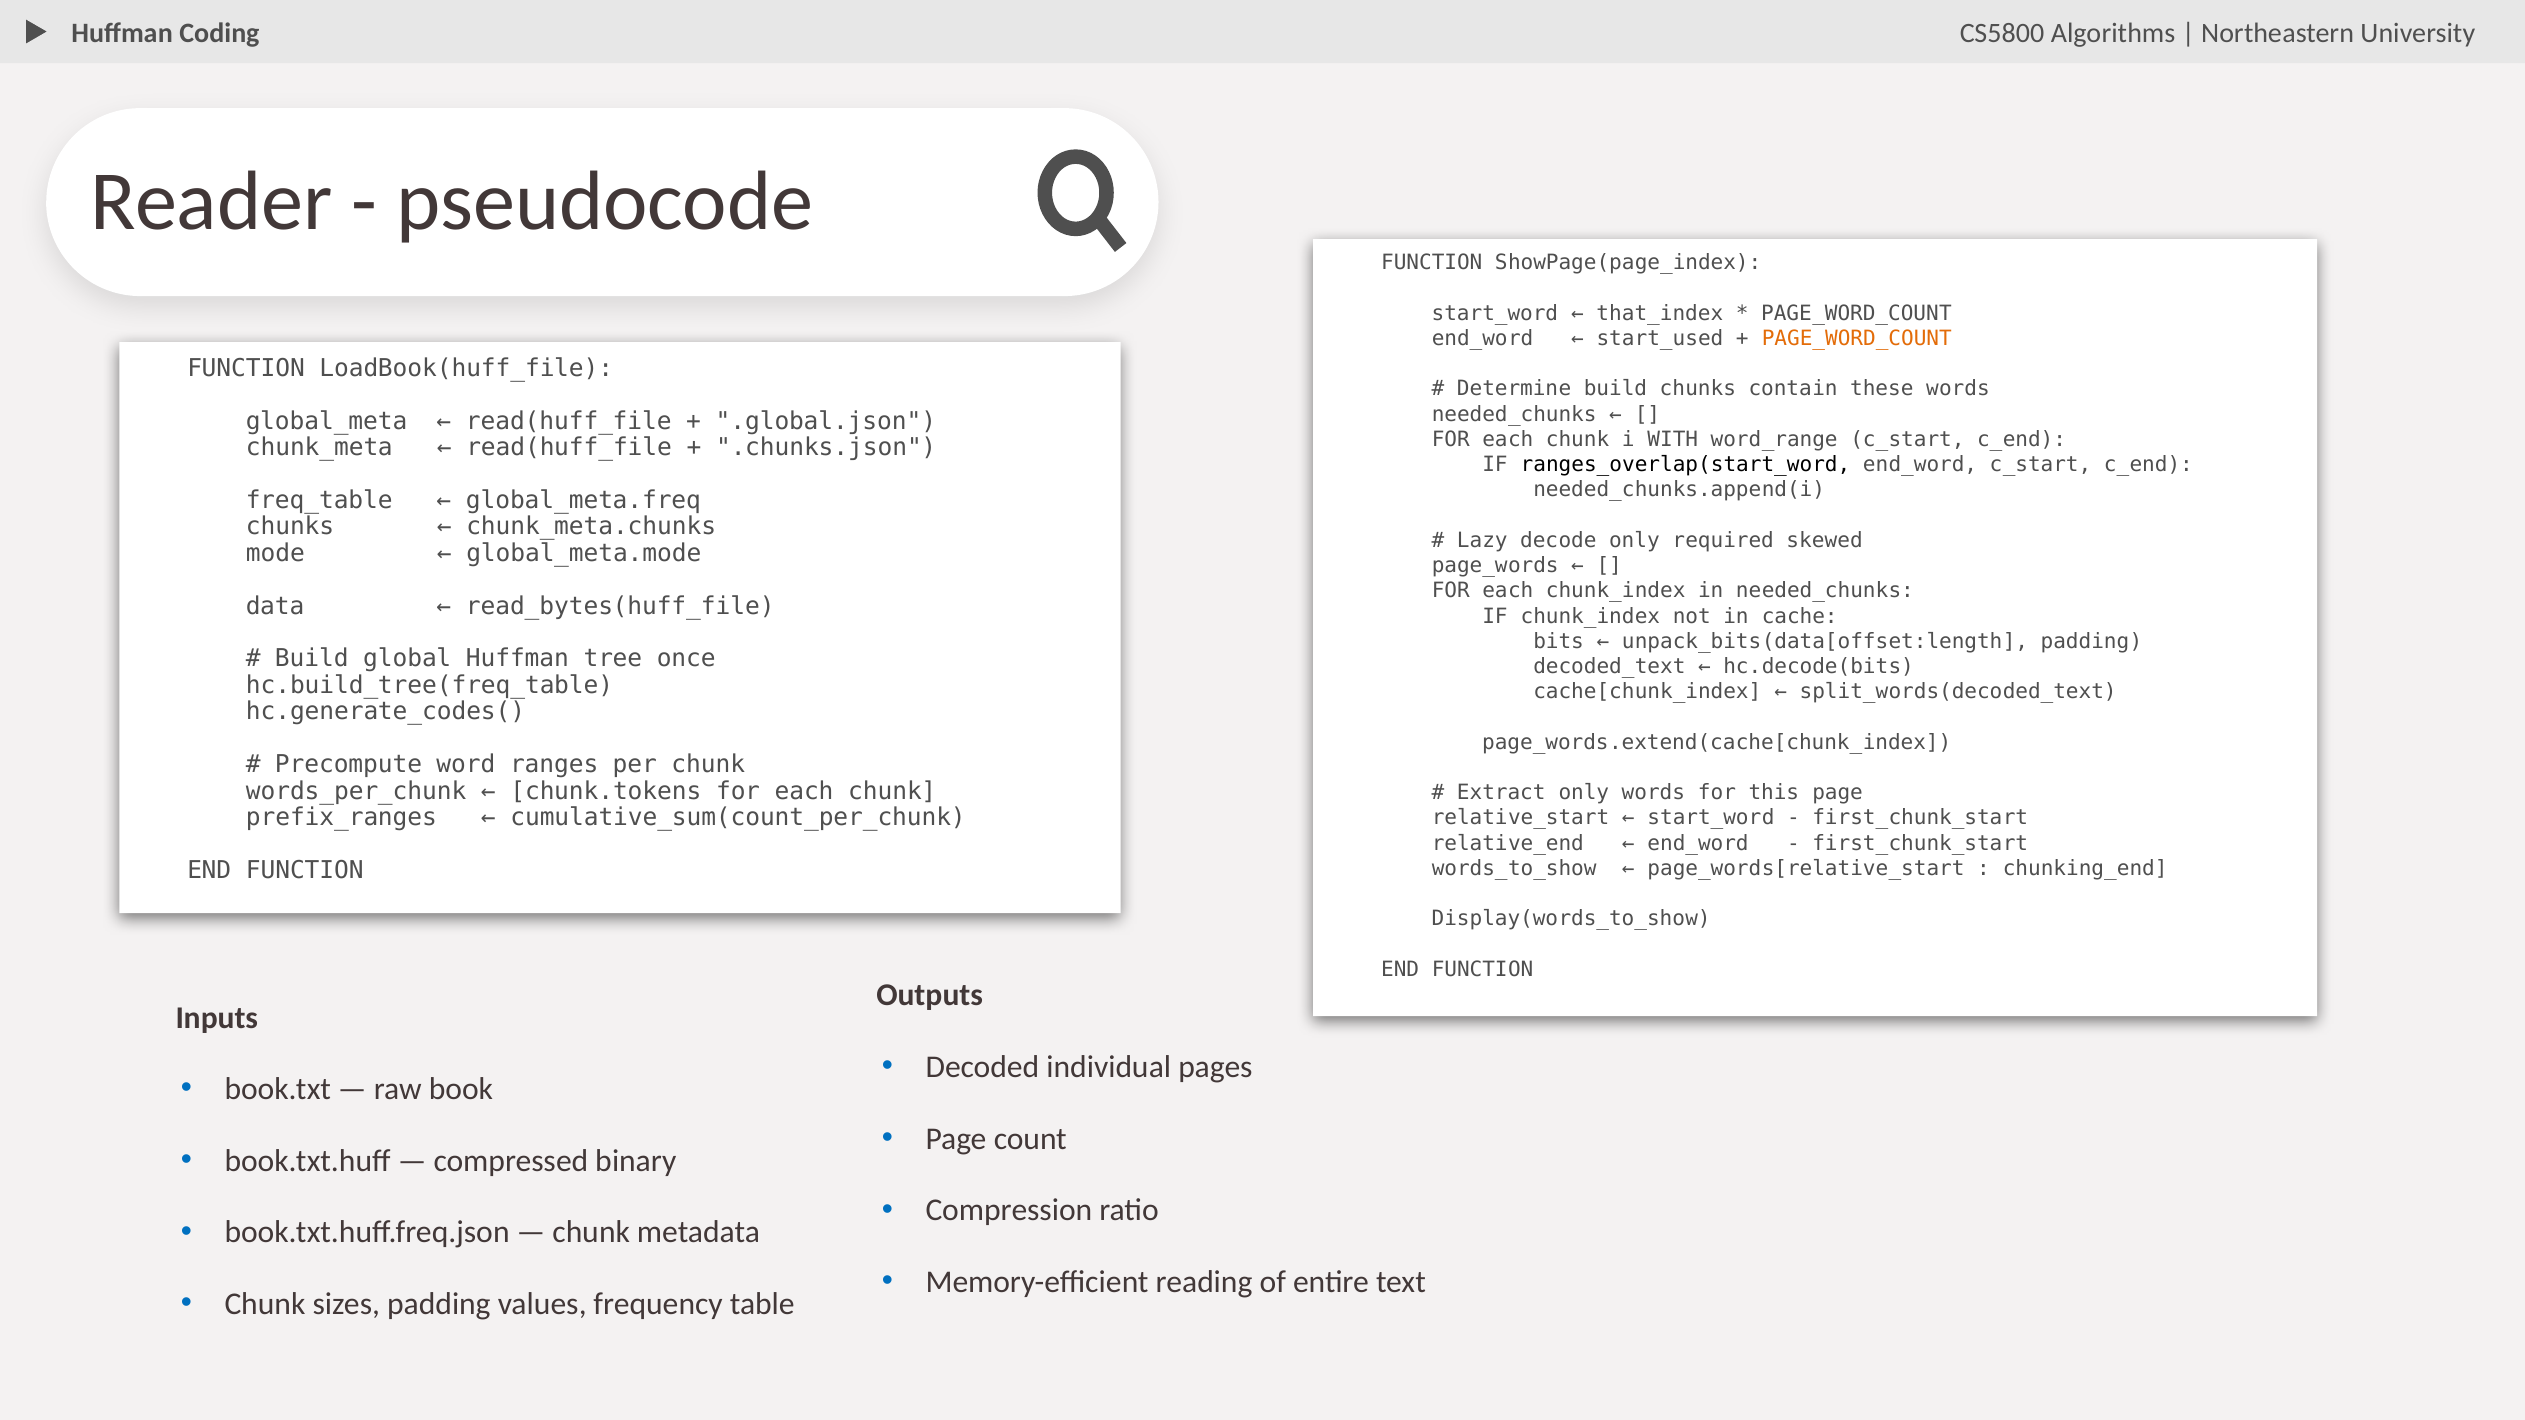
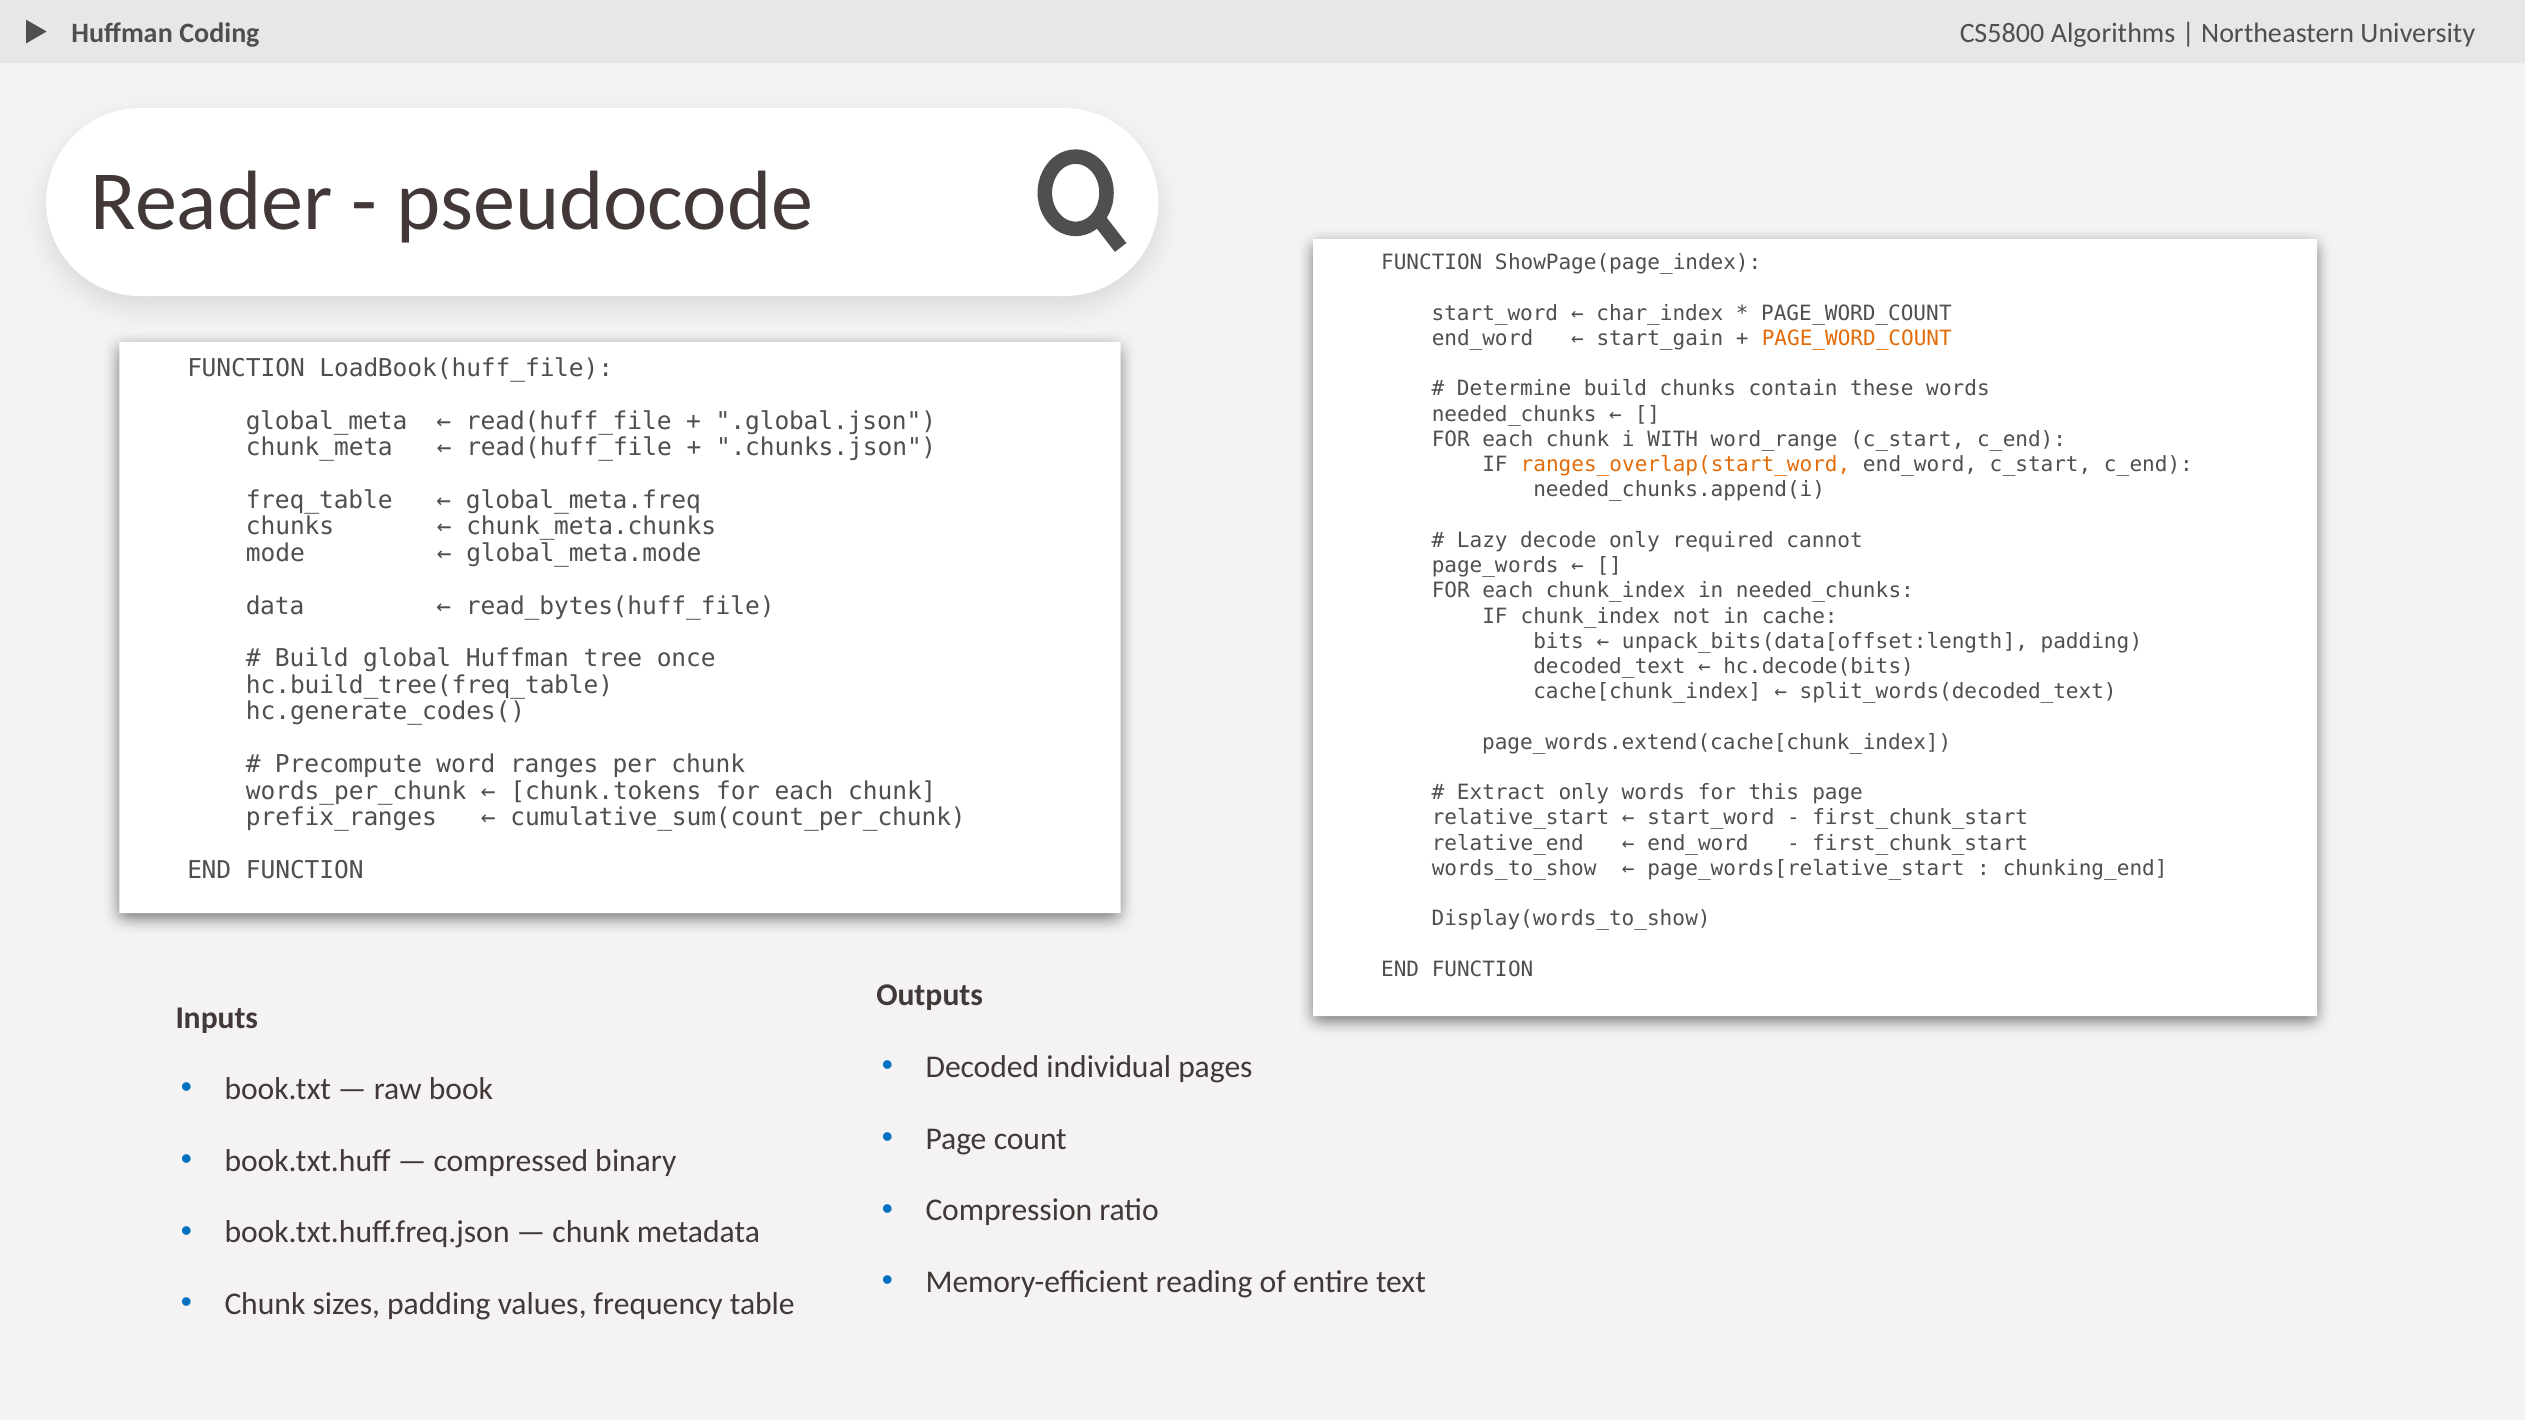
that_index: that_index -> char_index (1660, 313)
start_used: start_used -> start_gain (1660, 338)
ranges_overlap(start_word colour: black -> orange (1685, 465)
skewed: skewed -> cannot (1825, 540)
